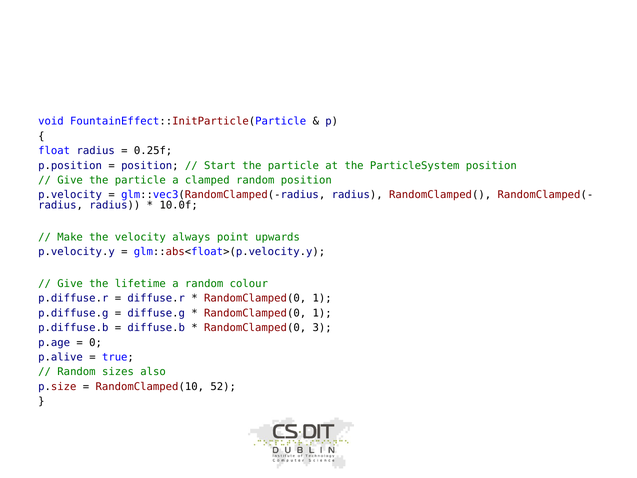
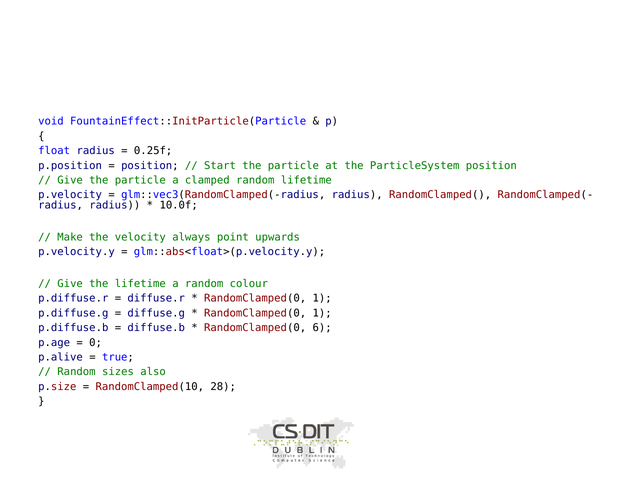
random position: position -> lifetime (306, 180)
3: 3 -> 6 (322, 328)
52: 52 -> 28 (223, 386)
